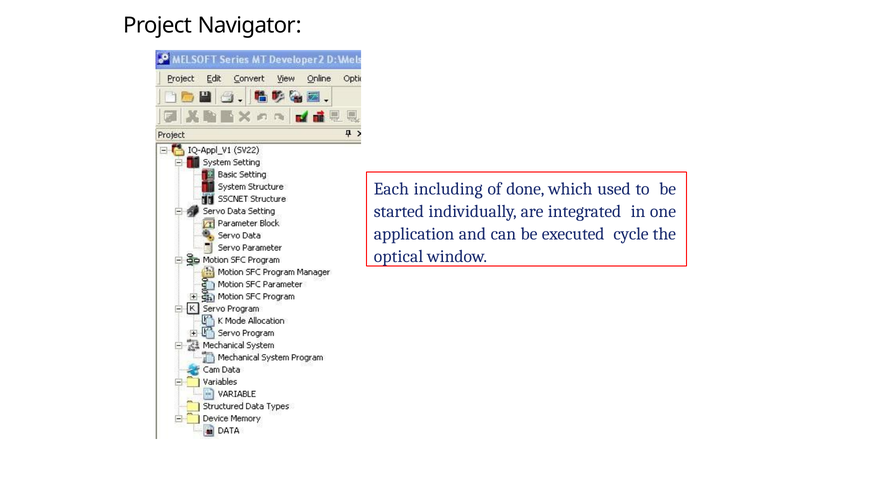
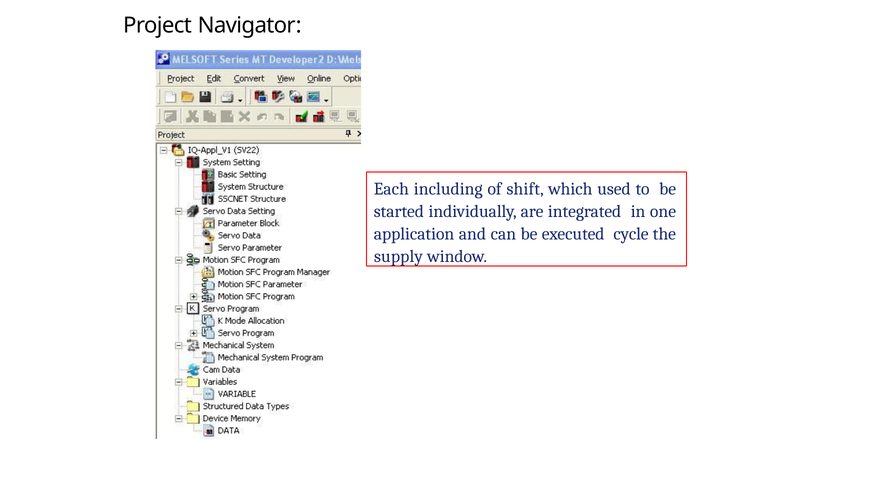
done: done -> shift (525, 189)
optical: optical -> supply (398, 257)
